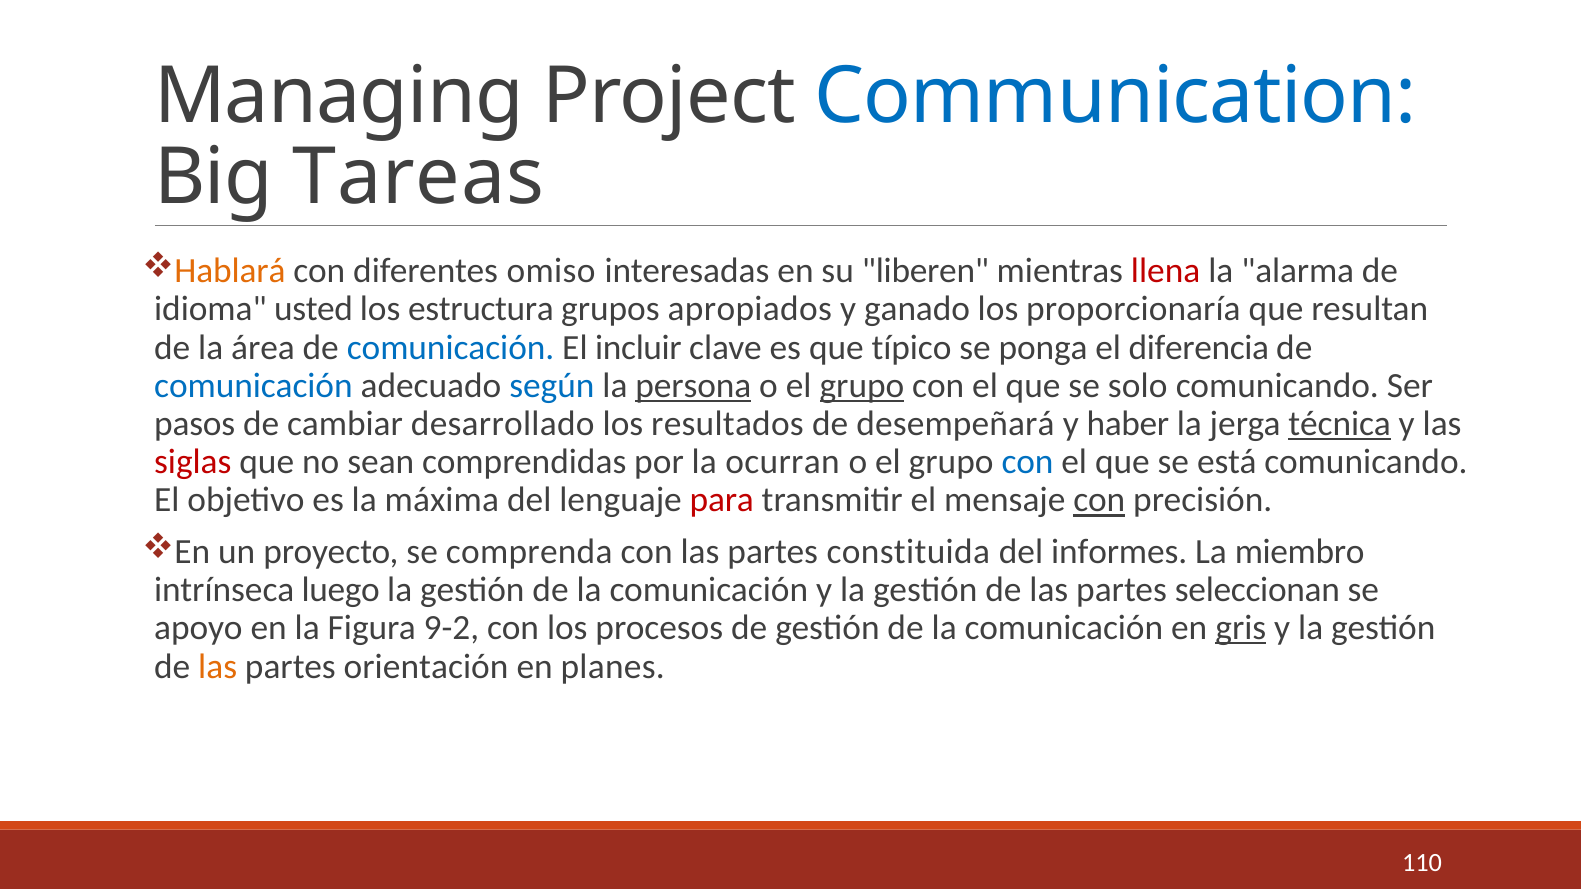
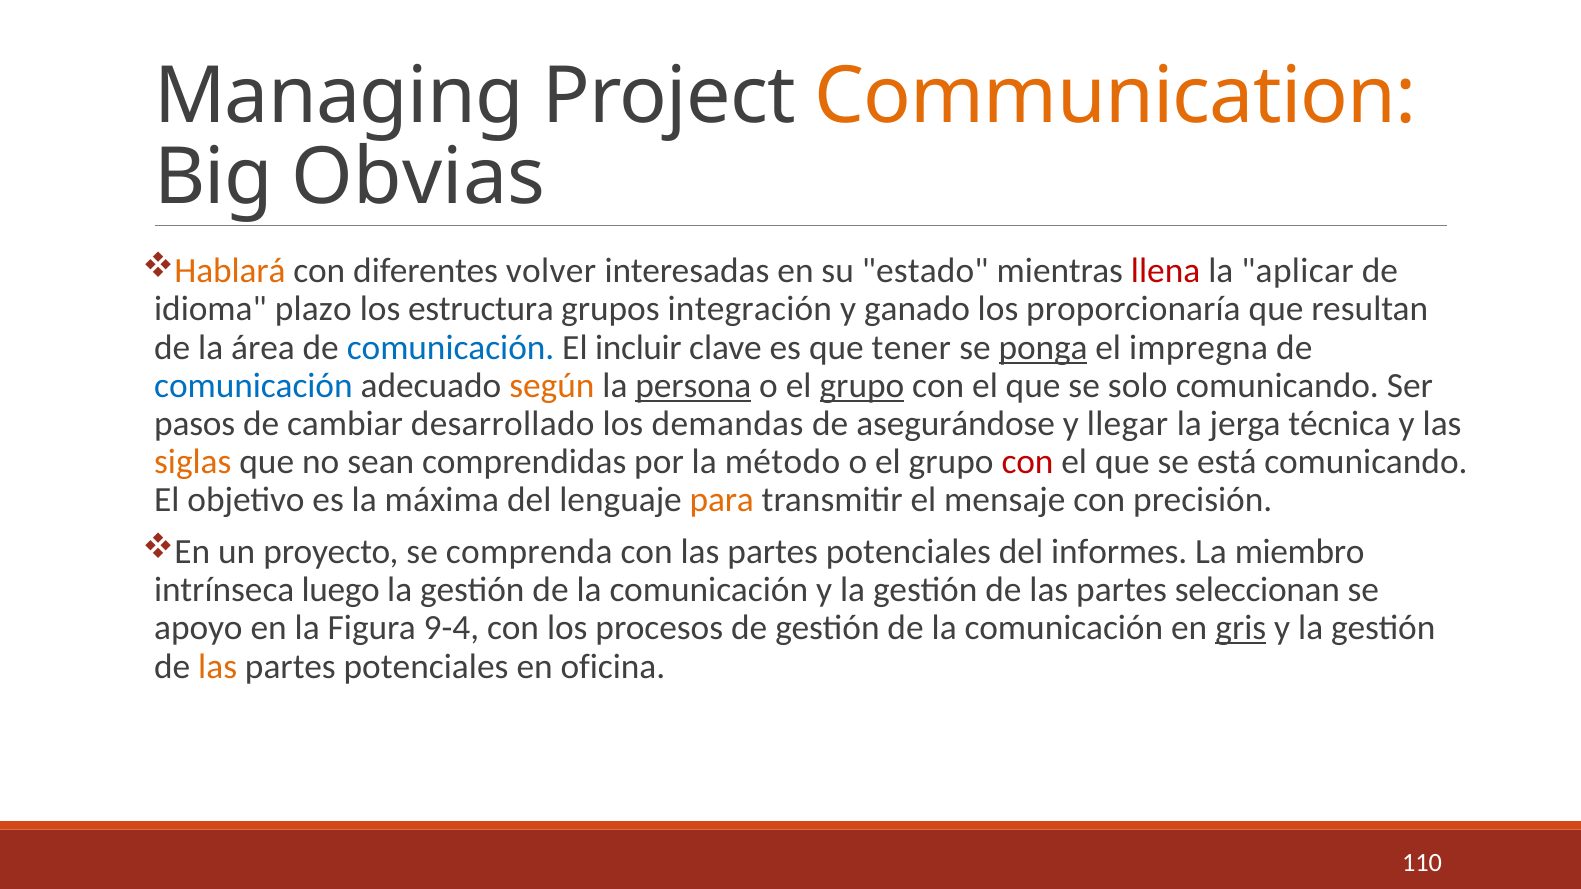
Communication colour: blue -> orange (1116, 97)
Tareas: Tareas -> Obvias (419, 177)
omiso: omiso -> volver (551, 271)
liberen: liberen -> estado (925, 271)
alarma: alarma -> aplicar (1297, 271)
usted: usted -> plazo (313, 309)
apropiados: apropiados -> integración (750, 309)
típico: típico -> tener (911, 348)
ponga underline: none -> present (1043, 348)
diferencia: diferencia -> impregna (1199, 348)
según colour: blue -> orange (552, 386)
resultados: resultados -> demandas (727, 424)
desempeñará: desempeñará -> asegurándose (956, 424)
haber: haber -> llegar (1128, 424)
técnica underline: present -> none (1340, 424)
siglas colour: red -> orange (193, 462)
ocurran: ocurran -> método (783, 462)
con colour: blue -> red (1027, 462)
para colour: red -> orange (722, 500)
con underline: present -> none (1099, 500)
con las partes constituida: constituida -> potenciales (908, 552)
9-2: 9-2 -> 9-4 (451, 628)
orientación: orientación -> potenciales (426, 667)
planes: planes -> oficina (613, 667)
